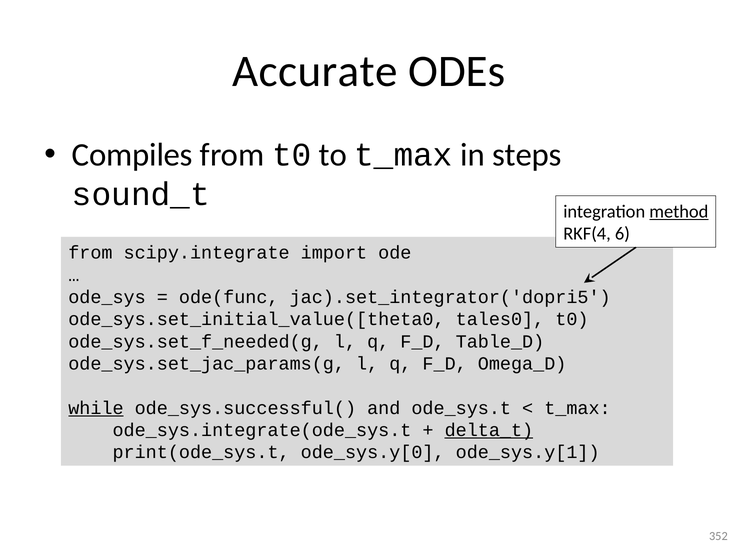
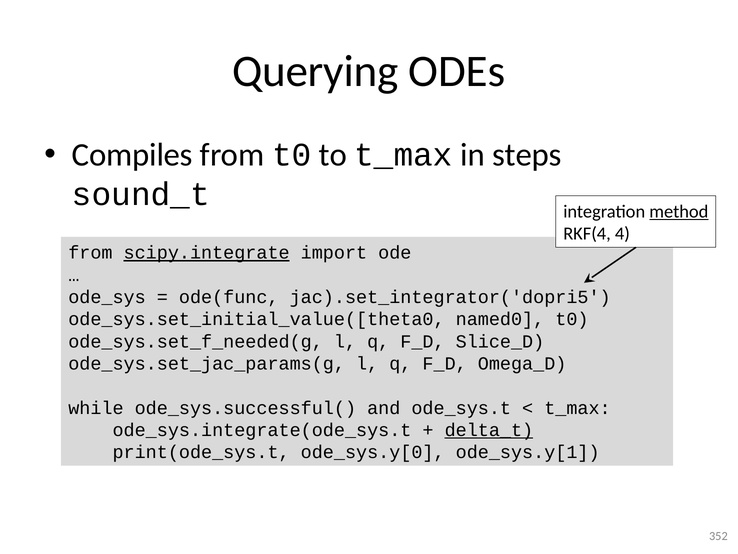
Accurate: Accurate -> Querying (315, 71)
6: 6 -> 4 (622, 234)
scipy.integrate underline: none -> present (207, 253)
tales0: tales0 -> named0 (500, 319)
Table_D: Table_D -> Slice_D (500, 341)
while underline: present -> none (96, 408)
